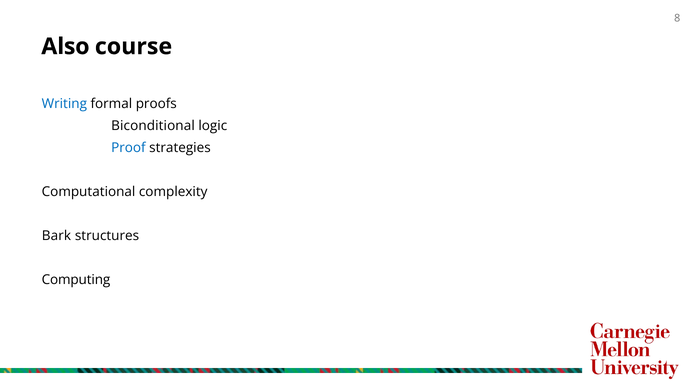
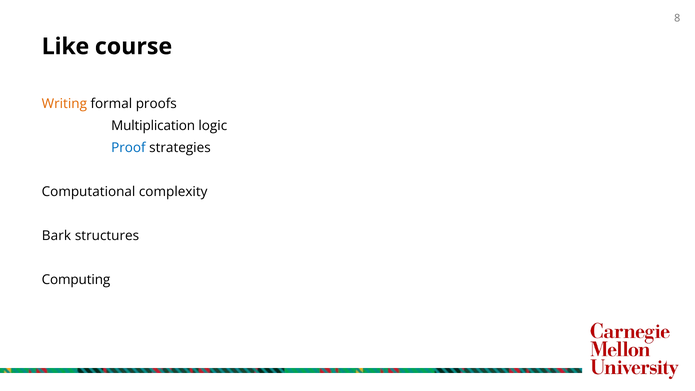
Also: Also -> Like (65, 47)
Writing colour: blue -> orange (64, 104)
Biconditional: Biconditional -> Multiplication (153, 126)
